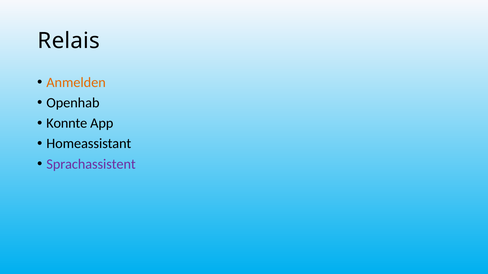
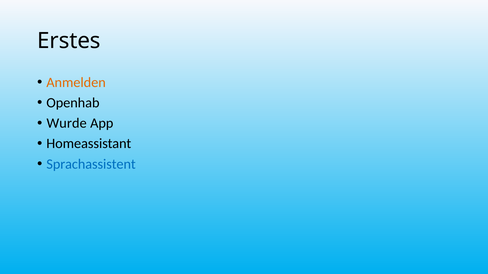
Relais: Relais -> Erstes (69, 41)
Konnte: Konnte -> Wurde (67, 123)
Sprachassistent colour: purple -> blue (91, 164)
